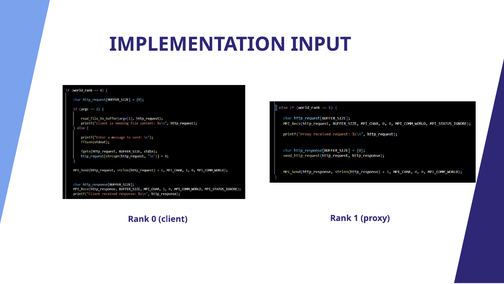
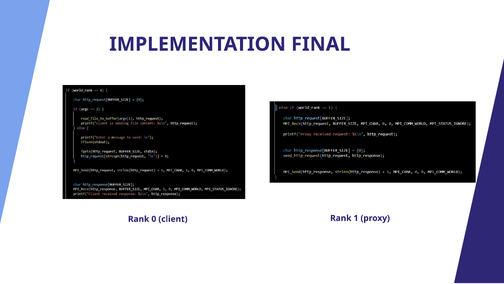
INPUT: INPUT -> FINAL (321, 44)
